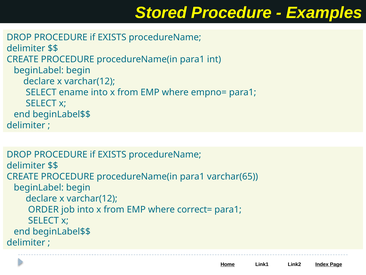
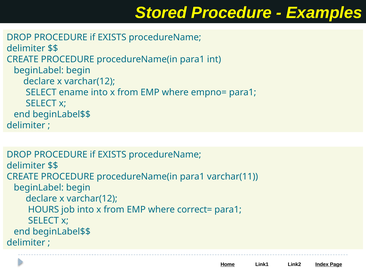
varchar(65: varchar(65 -> varchar(11 (233, 176)
ORDER: ORDER -> HOURS (44, 209)
